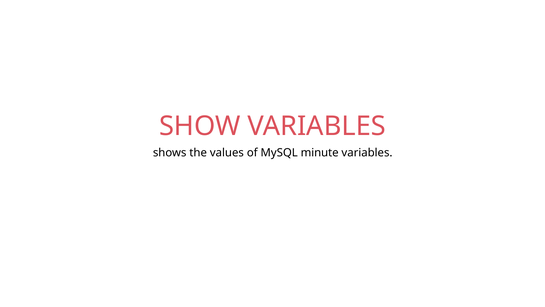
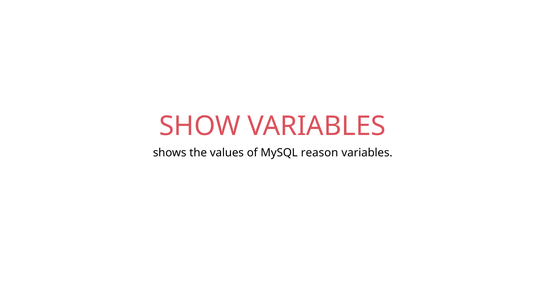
minute: minute -> reason (320, 153)
